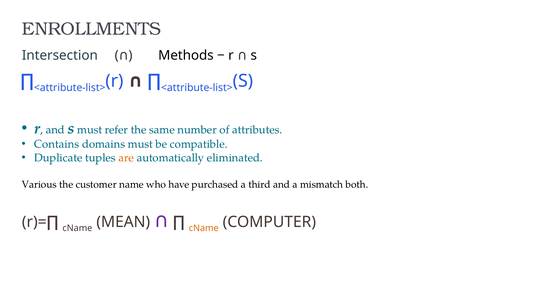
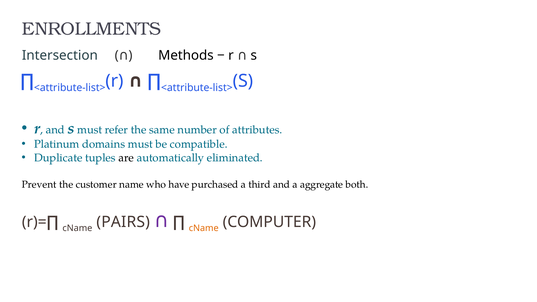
Contains: Contains -> Platinum (57, 144)
are colour: orange -> black (126, 158)
Various: Various -> Prevent (39, 185)
mismatch: mismatch -> aggregate (322, 185)
MEAN: MEAN -> PAIRS (123, 222)
